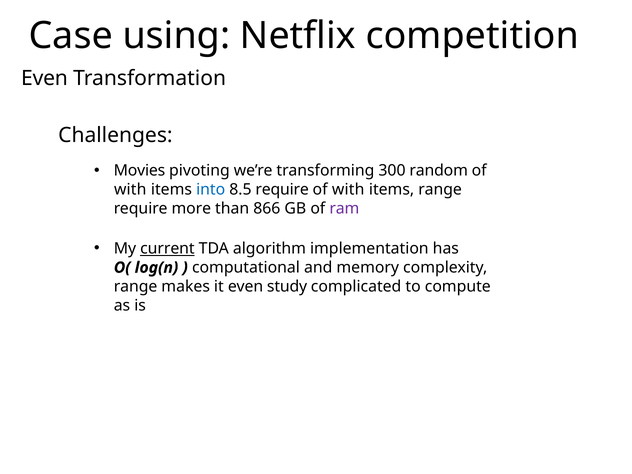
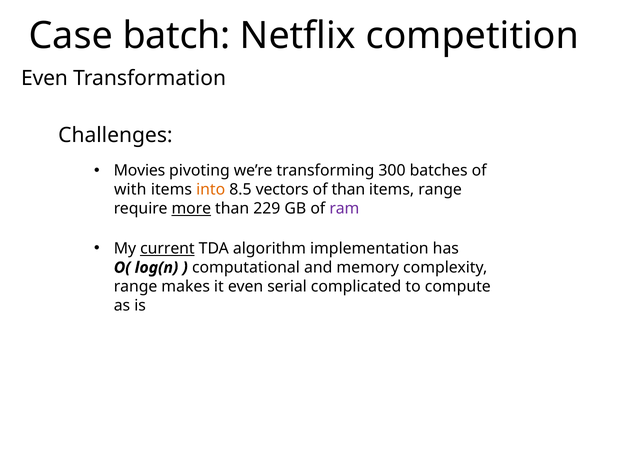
using: using -> batch (177, 36)
random: random -> batches (439, 171)
into colour: blue -> orange (211, 190)
8.5 require: require -> vectors (282, 190)
with: with -> than (348, 190)
more underline: none -> present (191, 209)
866: 866 -> 229 (267, 209)
study: study -> serial (287, 287)
